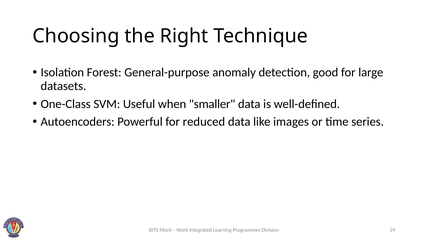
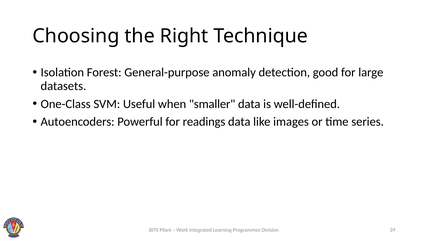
reduced: reduced -> readings (204, 122)
